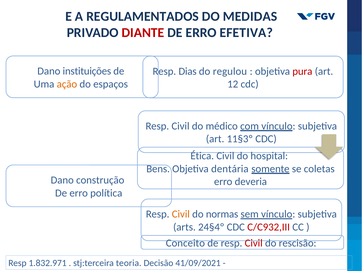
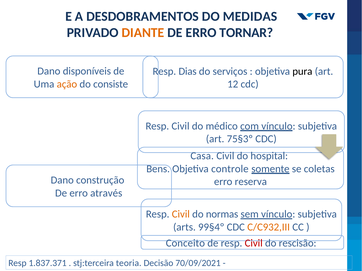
REGULAMENTADOS: REGULAMENTADOS -> DESDOBRAMENTOS (143, 16)
DIANTE colour: red -> orange (143, 33)
EFETIVA: EFETIVA -> TORNAR (246, 33)
instituições: instituições -> disponíveis (87, 71)
regulou: regulou -> serviços (230, 71)
pura colour: red -> black (302, 71)
espaços: espaços -> consiste (111, 84)
11§3º: 11§3º -> 75§3º (240, 139)
Ética: Ética -> Casa (202, 156)
dentária: dentária -> controle (230, 169)
deveria: deveria -> reserva (251, 182)
política: política -> através (106, 193)
24§4º: 24§4º -> 99§4º (211, 227)
C/C932,III colour: red -> orange (269, 227)
1.832.971: 1.832.971 -> 1.837.371 (48, 264)
41/09/2021: 41/09/2021 -> 70/09/2021 (198, 264)
